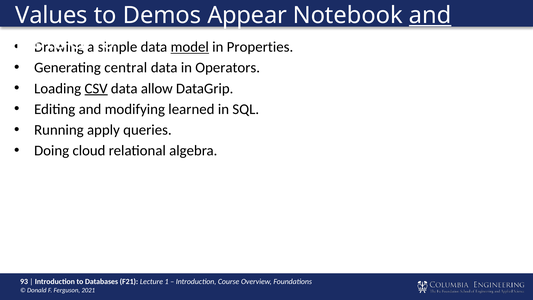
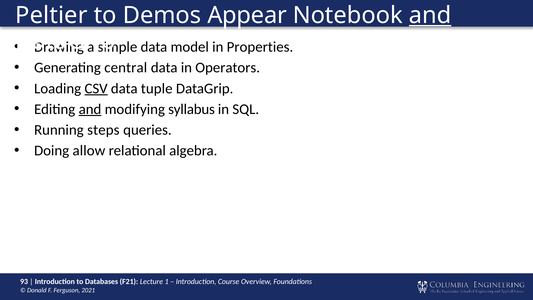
Values: Values -> Peltier (51, 15)
model underline: present -> none (190, 47)
allow: allow -> tuple (157, 88)
and underline: none -> present (90, 109)
learned: learned -> syllabus (192, 109)
apply: apply -> steps (103, 130)
cloud: cloud -> allow (89, 151)
